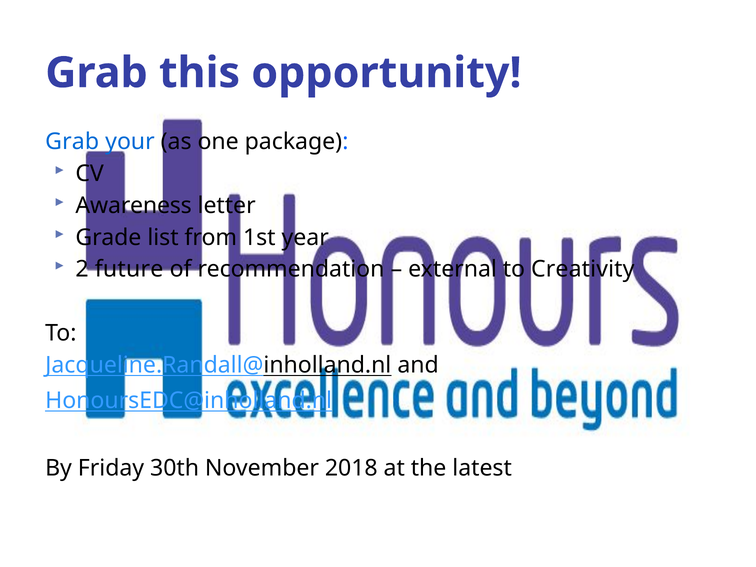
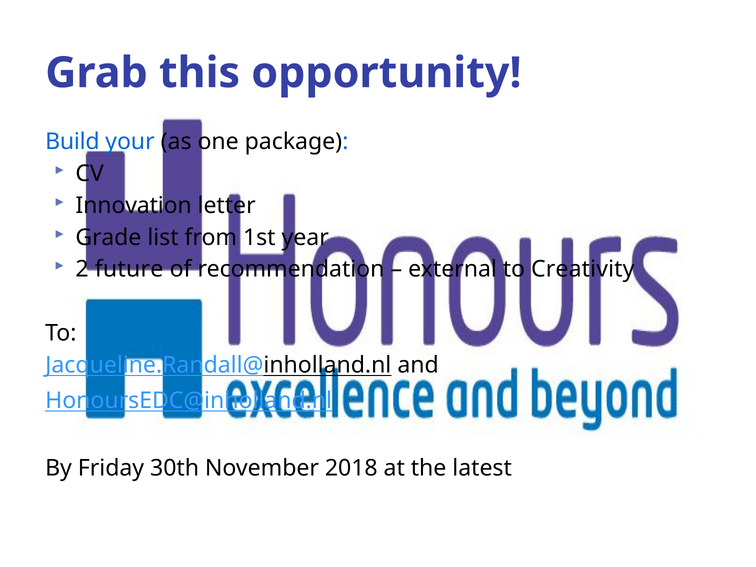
Grab: Grab -> Build (72, 142)
Awareness: Awareness -> Innovation (134, 205)
